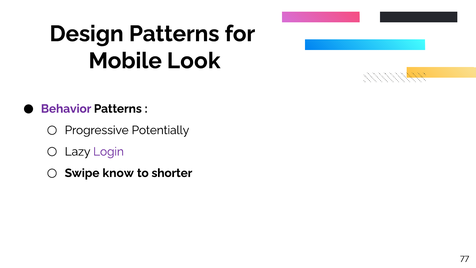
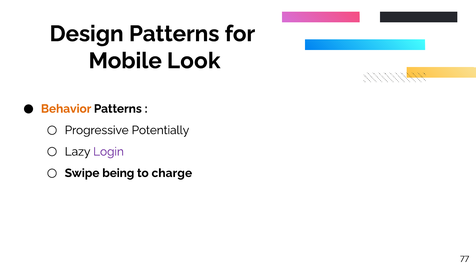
Behavior colour: purple -> orange (66, 109)
know: know -> being (118, 173)
shorter: shorter -> charge (172, 173)
